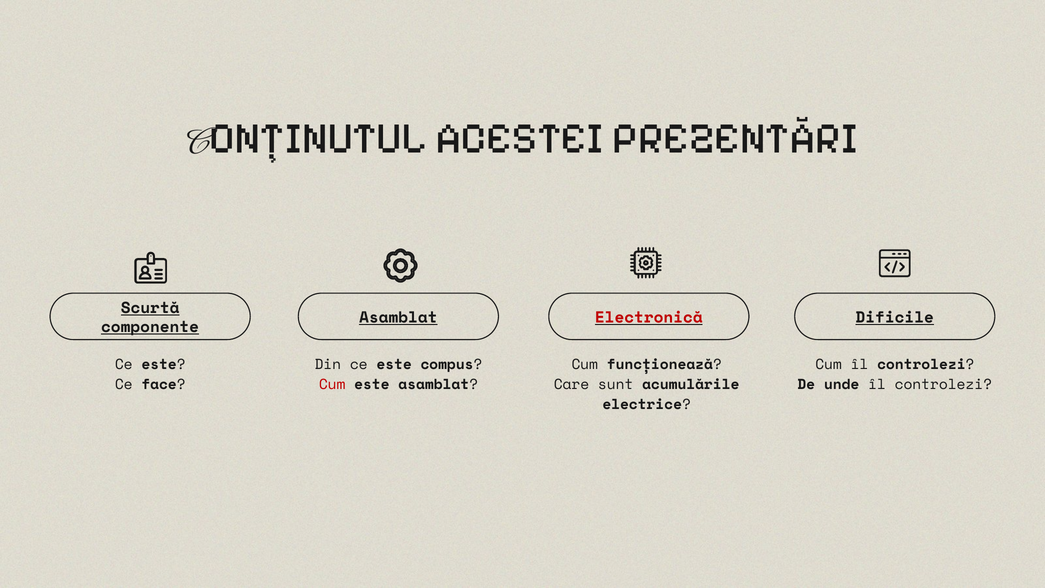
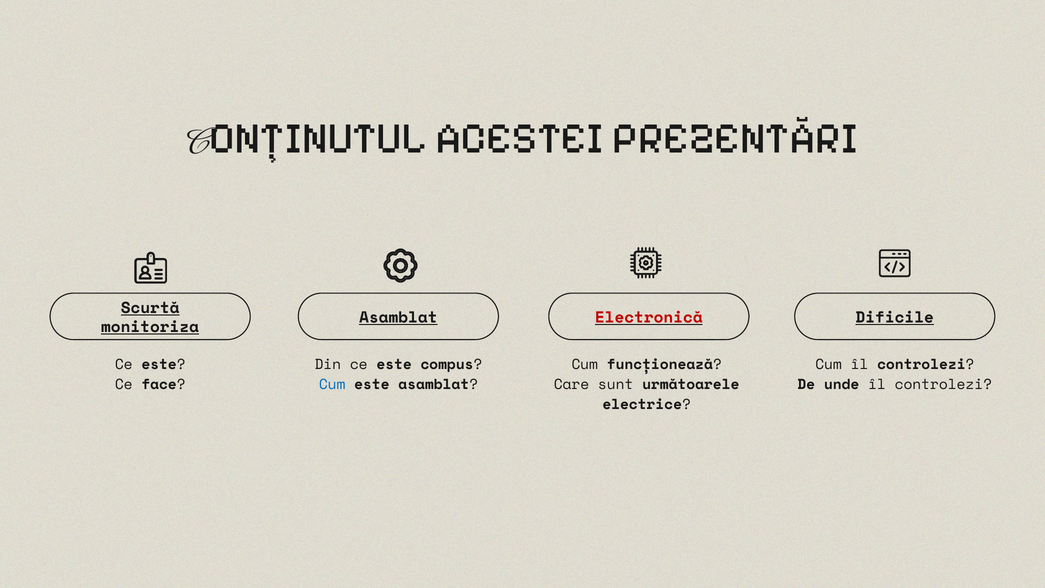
componente: componente -> monitoriza (150, 327)
Cum colour: red -> blue (332, 384)
acumulările: acumulările -> următoarele (691, 384)
